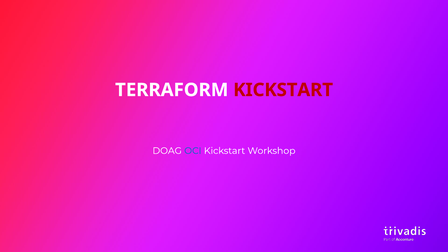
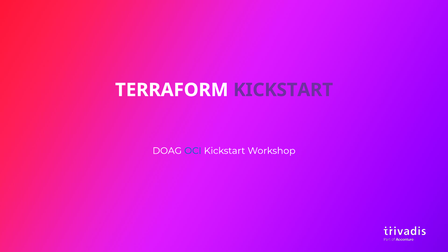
KICKSTART colour: red -> purple (283, 90)
